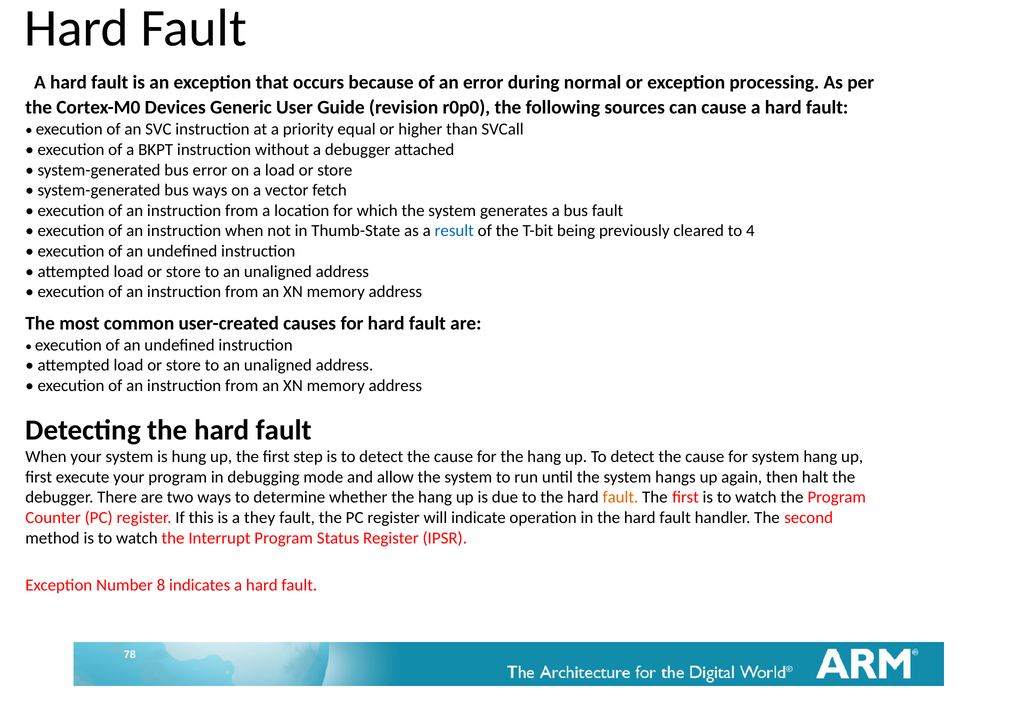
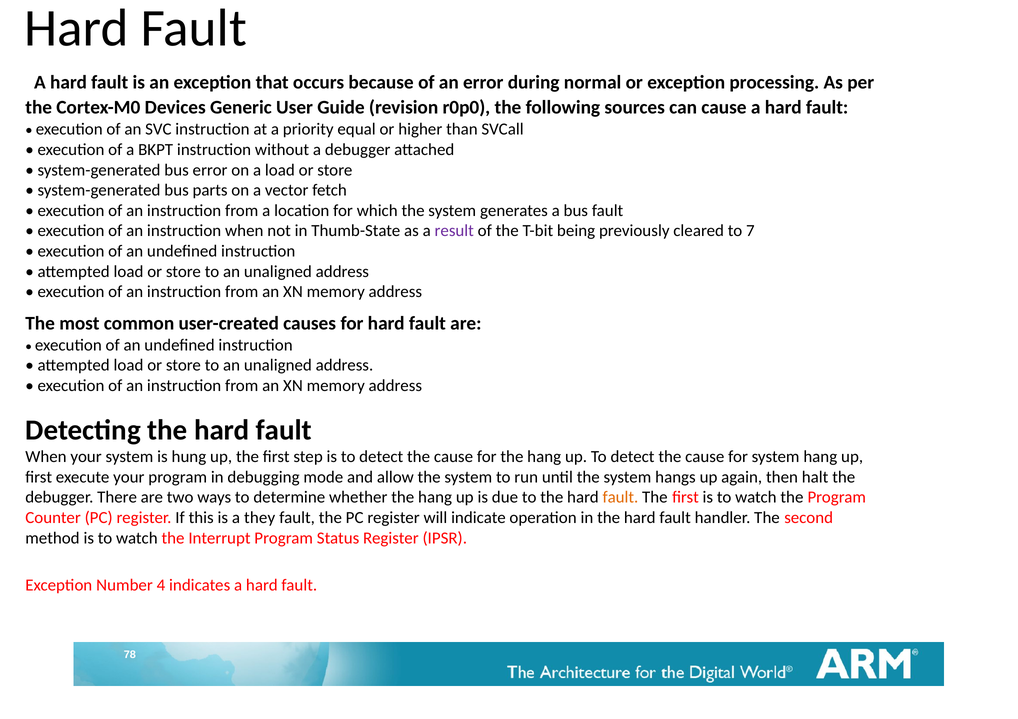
bus ways: ways -> parts (210, 190)
result colour: blue -> purple (454, 231)
4: 4 -> 7 (750, 231)
8: 8 -> 4 (161, 585)
